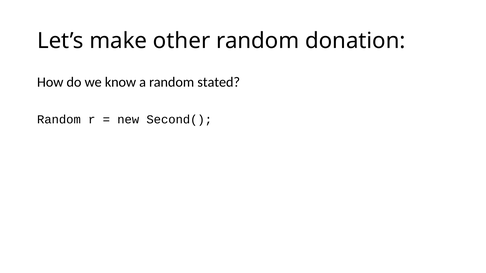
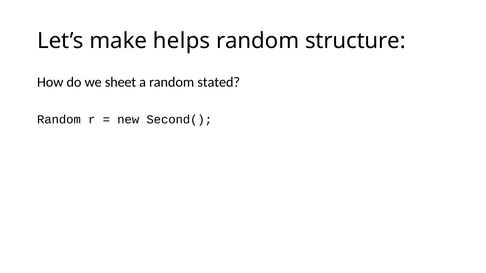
other: other -> helps (182, 41)
donation: donation -> structure (355, 41)
know: know -> sheet (121, 82)
